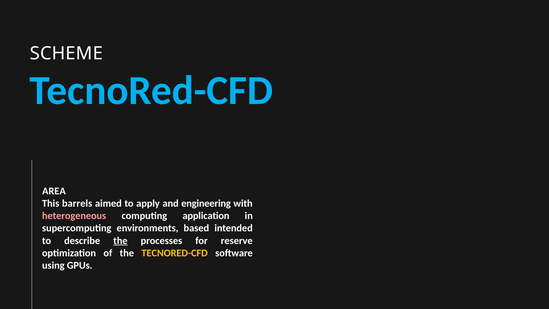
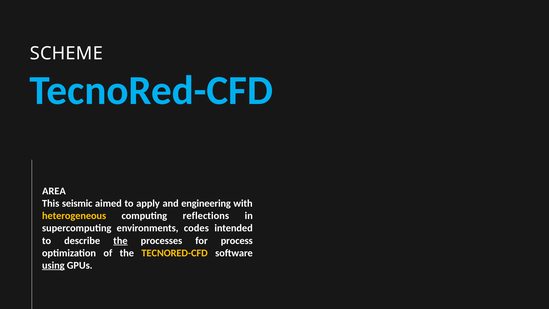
barrels: barrels -> seismic (77, 203)
heterogeneous colour: pink -> yellow (74, 216)
application: application -> reflections (206, 216)
based: based -> codes (196, 228)
reserve: reserve -> process (237, 240)
using underline: none -> present (53, 265)
